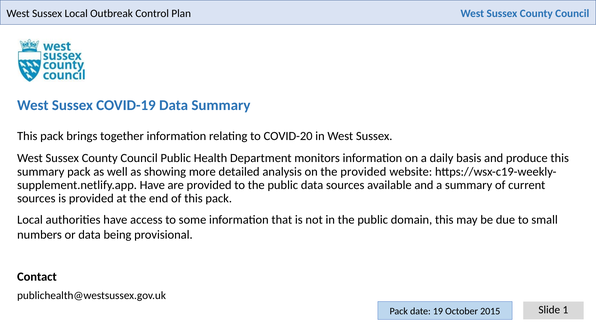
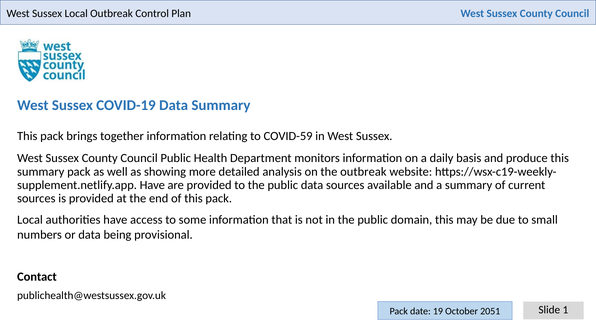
COVID-20: COVID-20 -> COVID-59 (288, 136)
the provided: provided -> outbreak (363, 172)
2015: 2015 -> 2051 (490, 311)
